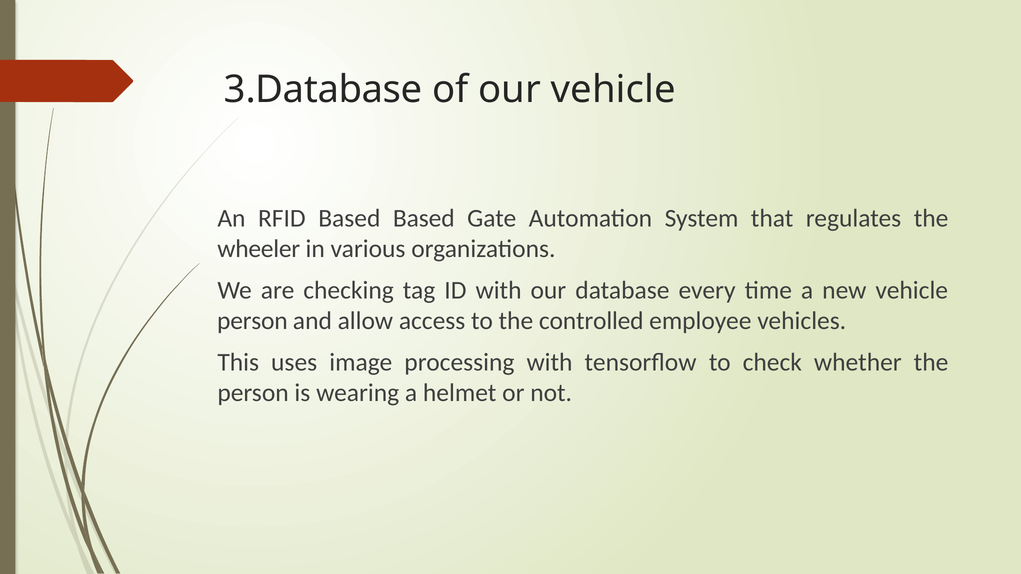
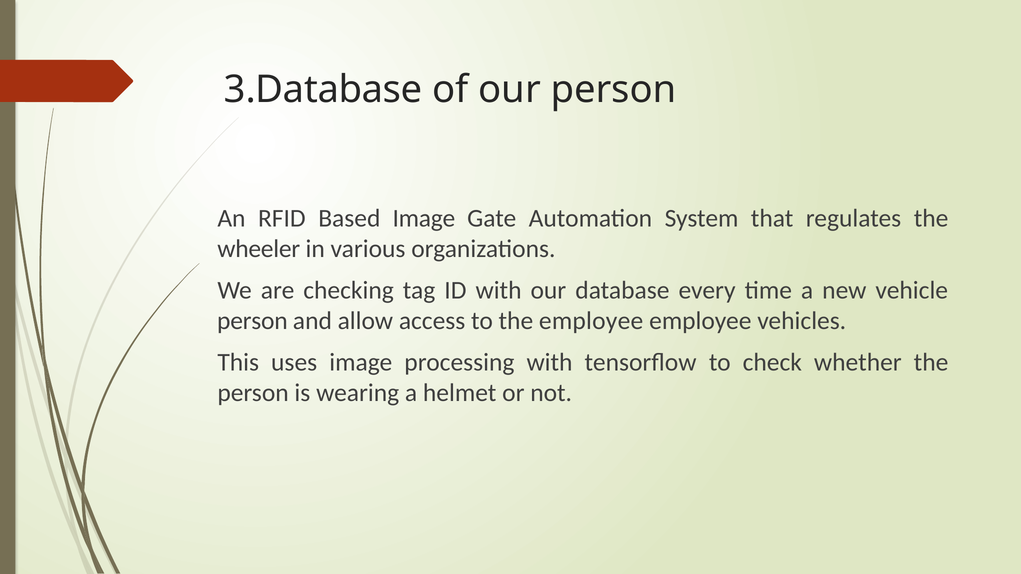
our vehicle: vehicle -> person (614, 90)
Based Based: Based -> Image (424, 219)
the controlled: controlled -> employee (591, 321)
